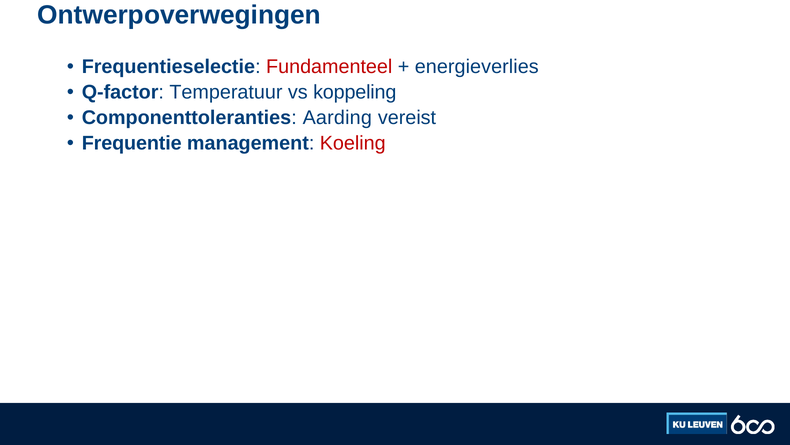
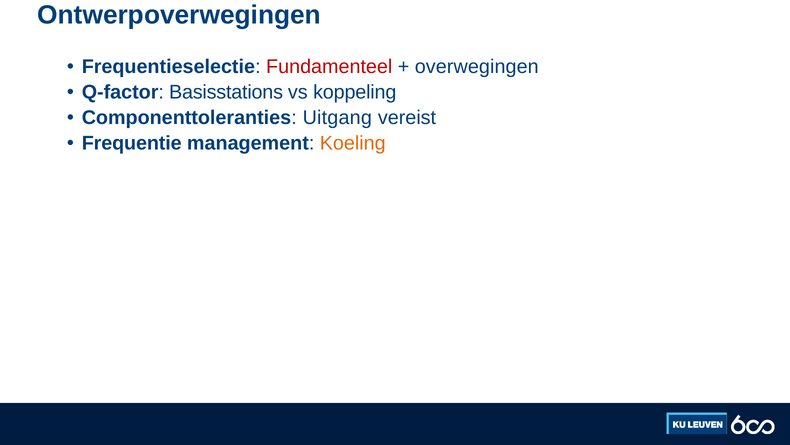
energieverlies: energieverlies -> overwegingen (477, 67)
Temperatuur: Temperatuur -> Basisstations (226, 92)
Aarding: Aarding -> Uitgang (337, 118)
Koeling colour: red -> orange (353, 143)
